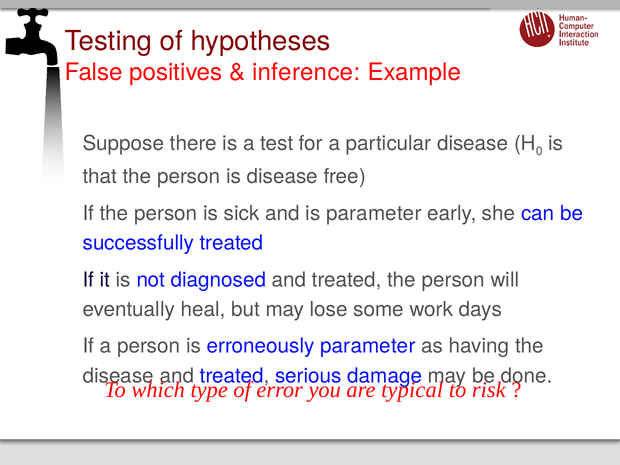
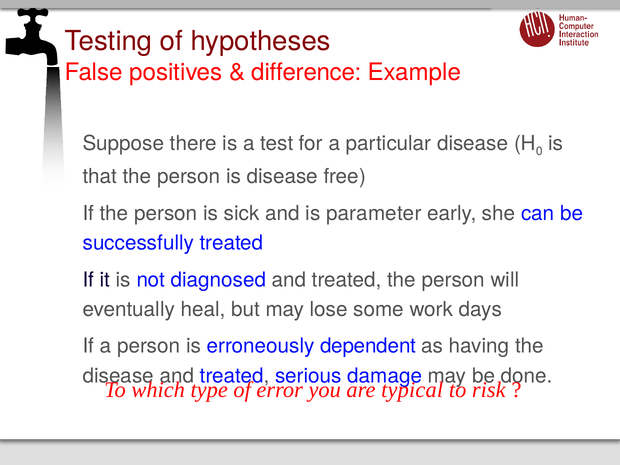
inference: inference -> difference (306, 72)
erroneously parameter: parameter -> dependent (368, 346)
